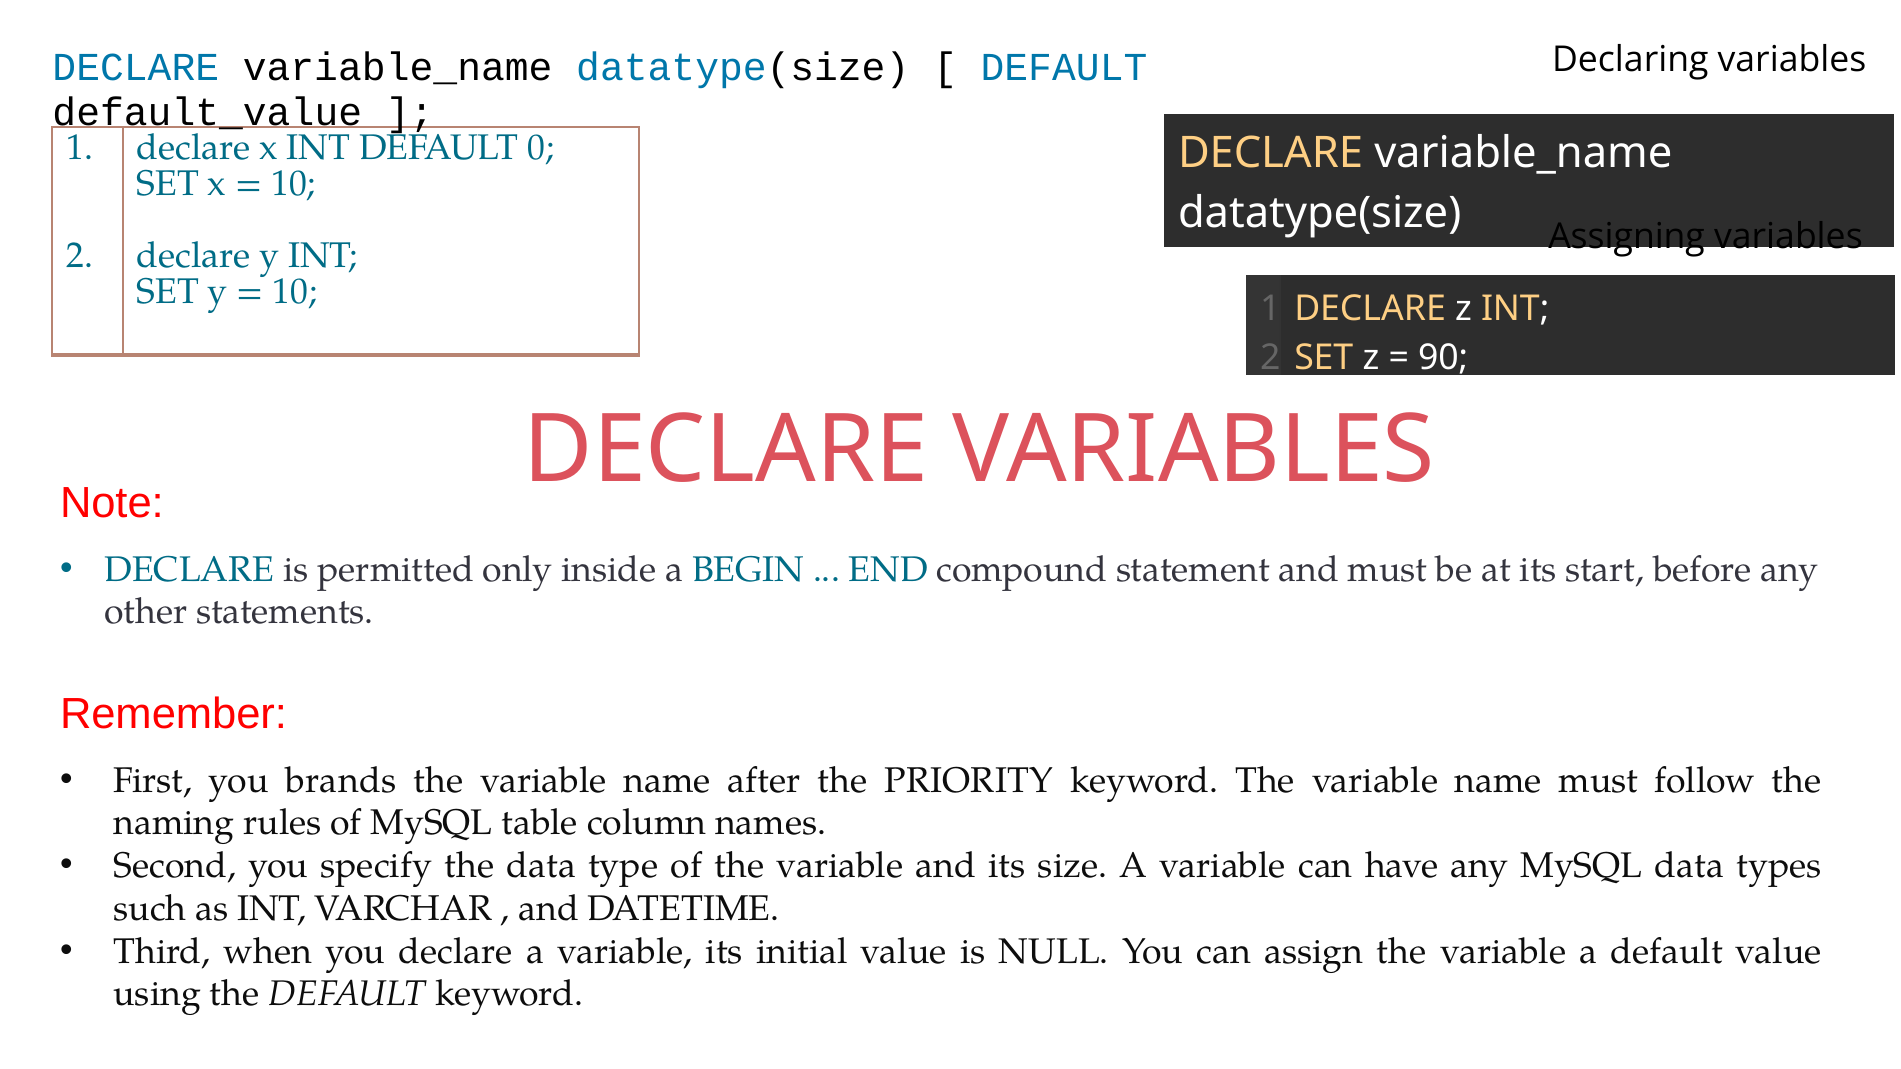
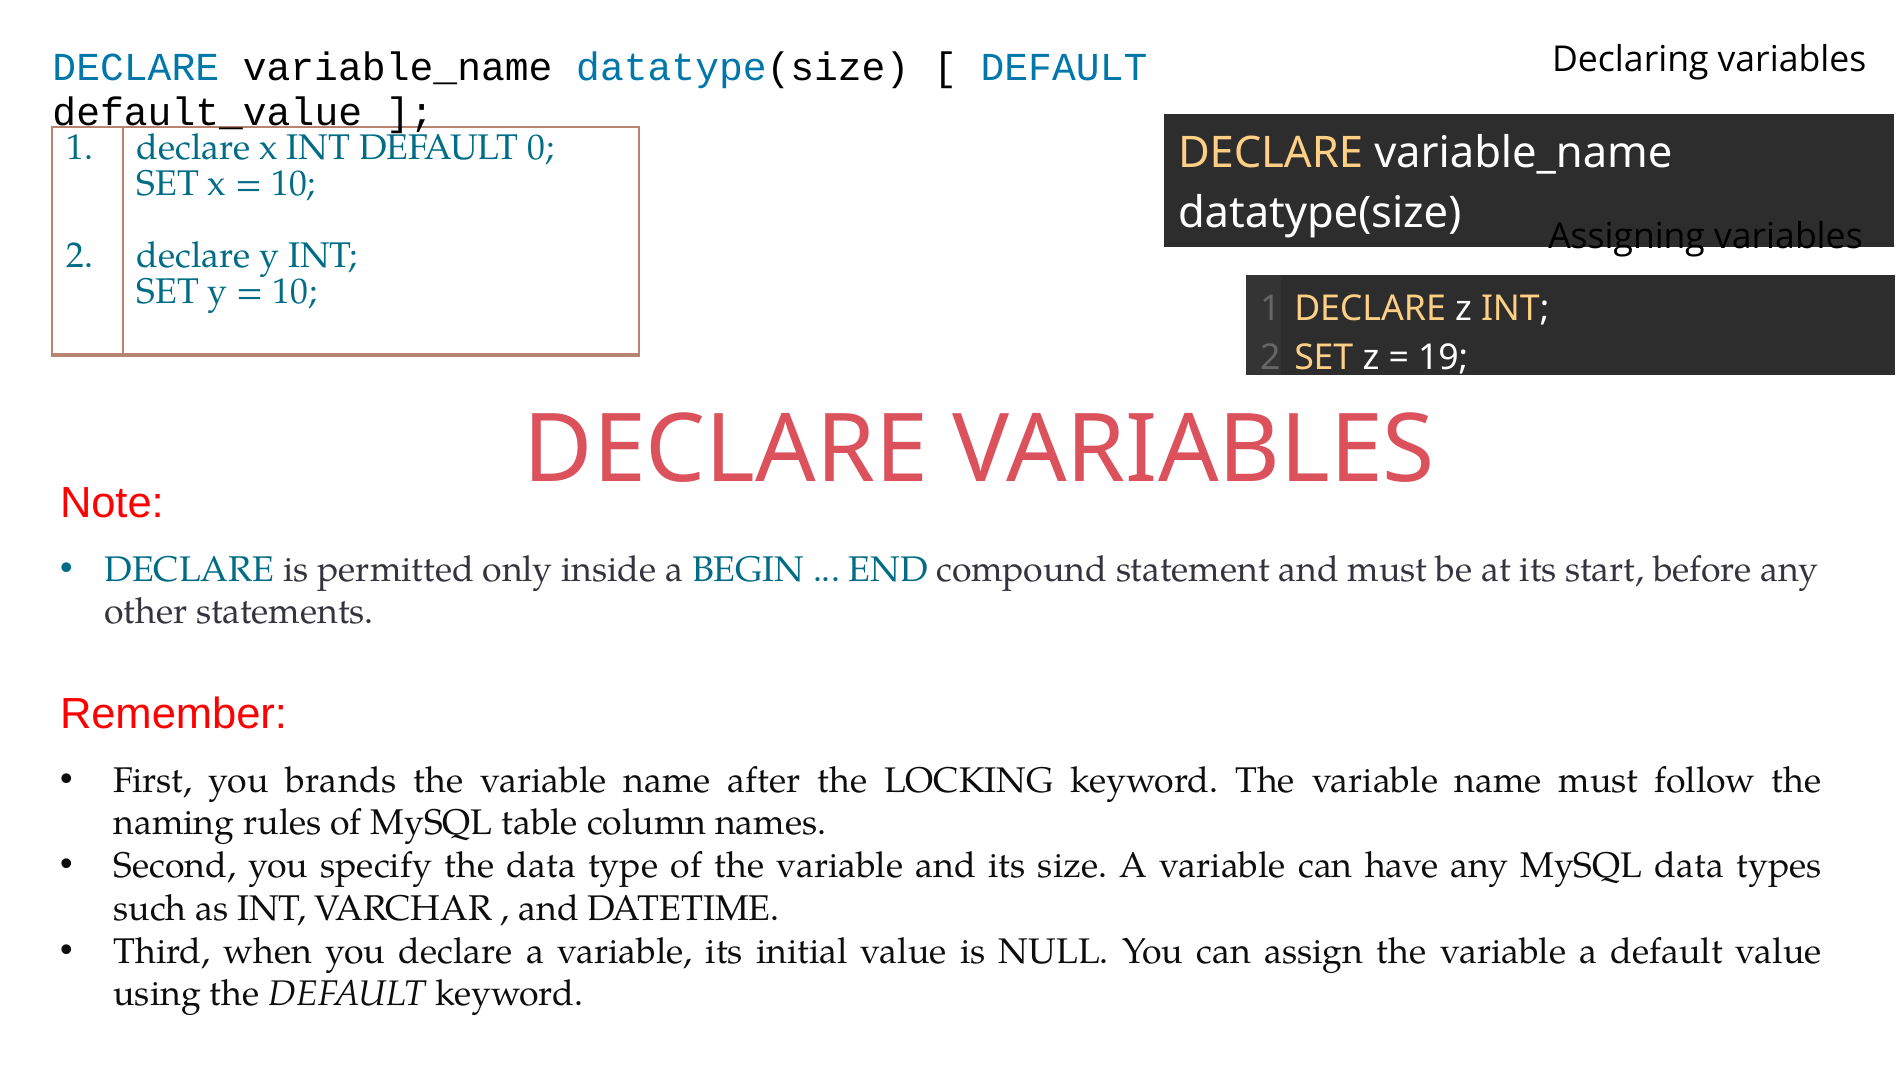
90: 90 -> 19 (1443, 357)
PRIORITY: PRIORITY -> LOCKING (969, 780)
